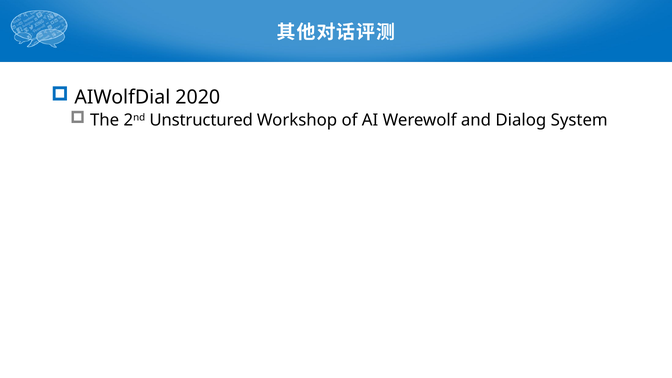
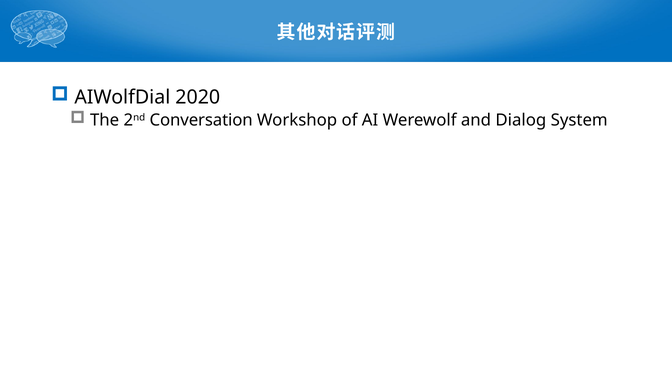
Unstructured: Unstructured -> Conversation (201, 120)
